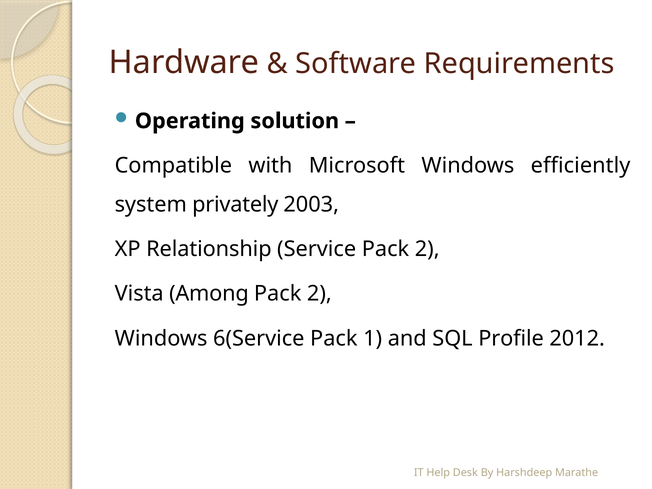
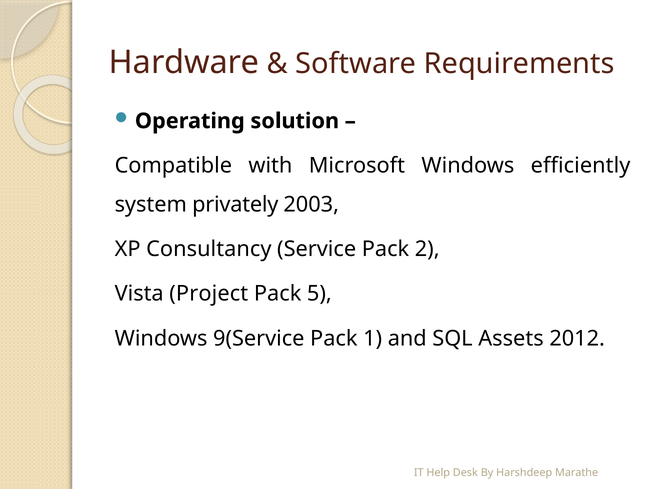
Relationship: Relationship -> Consultancy (209, 249)
Among: Among -> Project (209, 294)
2: 2 -> 5 (319, 294)
6(Service: 6(Service -> 9(Service (259, 338)
Profile: Profile -> Assets (511, 338)
